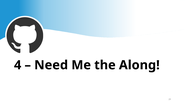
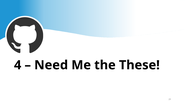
Along: Along -> These (139, 65)
